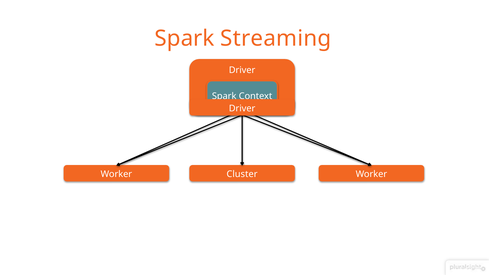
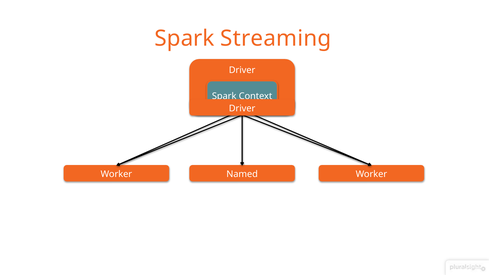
Cluster: Cluster -> Named (242, 174)
